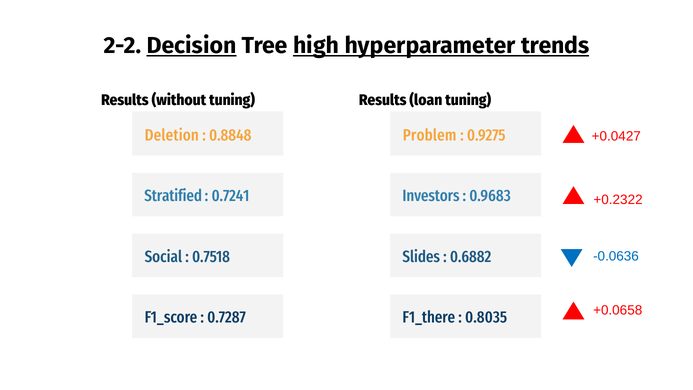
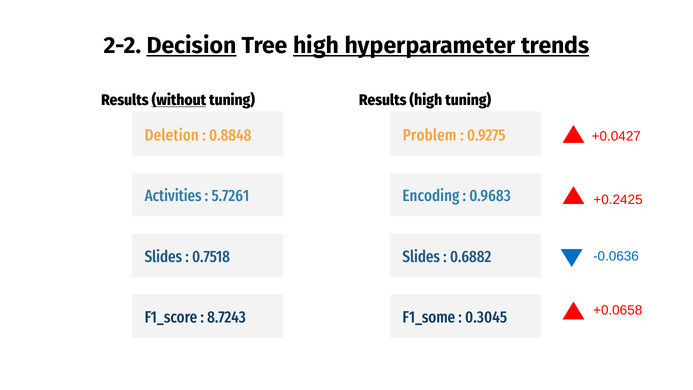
without underline: none -> present (179, 100)
Results loan: loan -> high (426, 100)
Stratified: Stratified -> Activities (173, 196)
0.7241: 0.7241 -> 5.7261 (230, 196)
Investors: Investors -> Encoding (431, 196)
+0.2322: +0.2322 -> +0.2425 (618, 200)
Social: Social -> Slides (163, 257)
0.7287: 0.7287 -> 8.7243 (226, 317)
F1_there: F1_there -> F1_some (429, 317)
0.8035: 0.8035 -> 0.3045 (486, 317)
